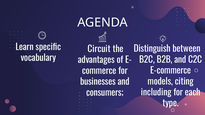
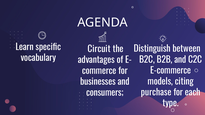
including: including -> purchase (156, 93)
